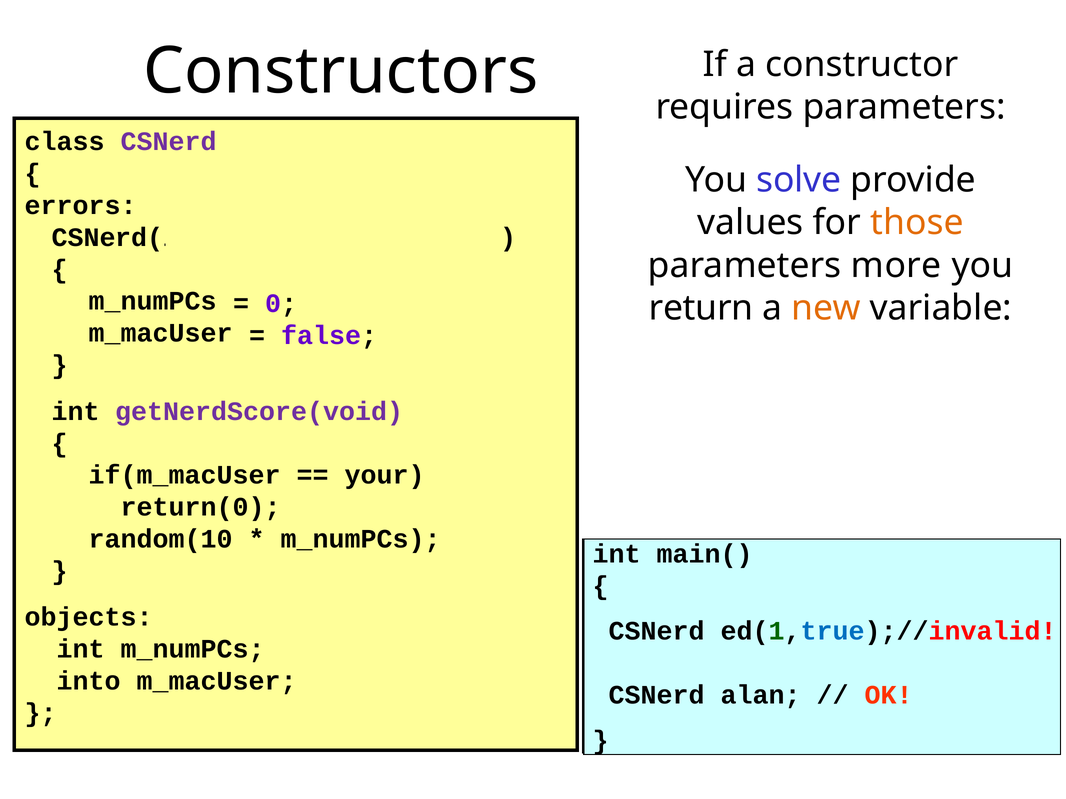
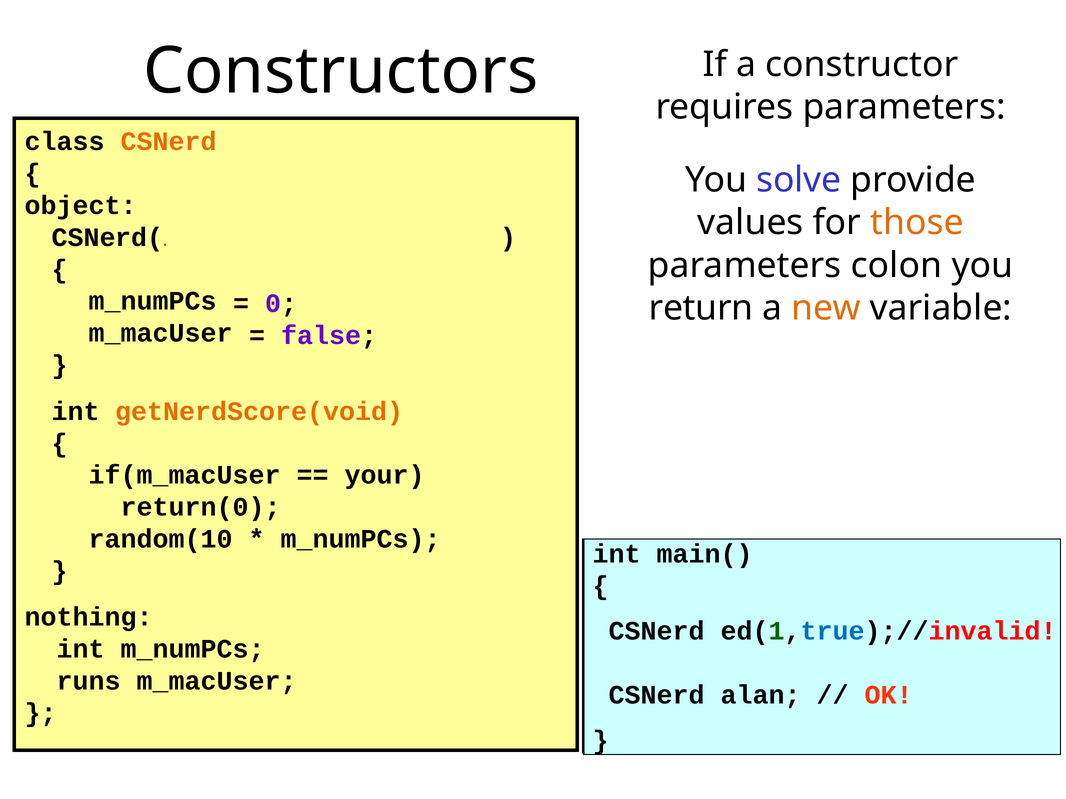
CSNerd colour: purple -> orange (169, 141)
errors: errors -> object (81, 205)
more: more -> colon (896, 266)
getNerdScore(void colour: purple -> orange (259, 412)
objects: objects -> nothing (89, 618)
into: into -> runs (89, 682)
